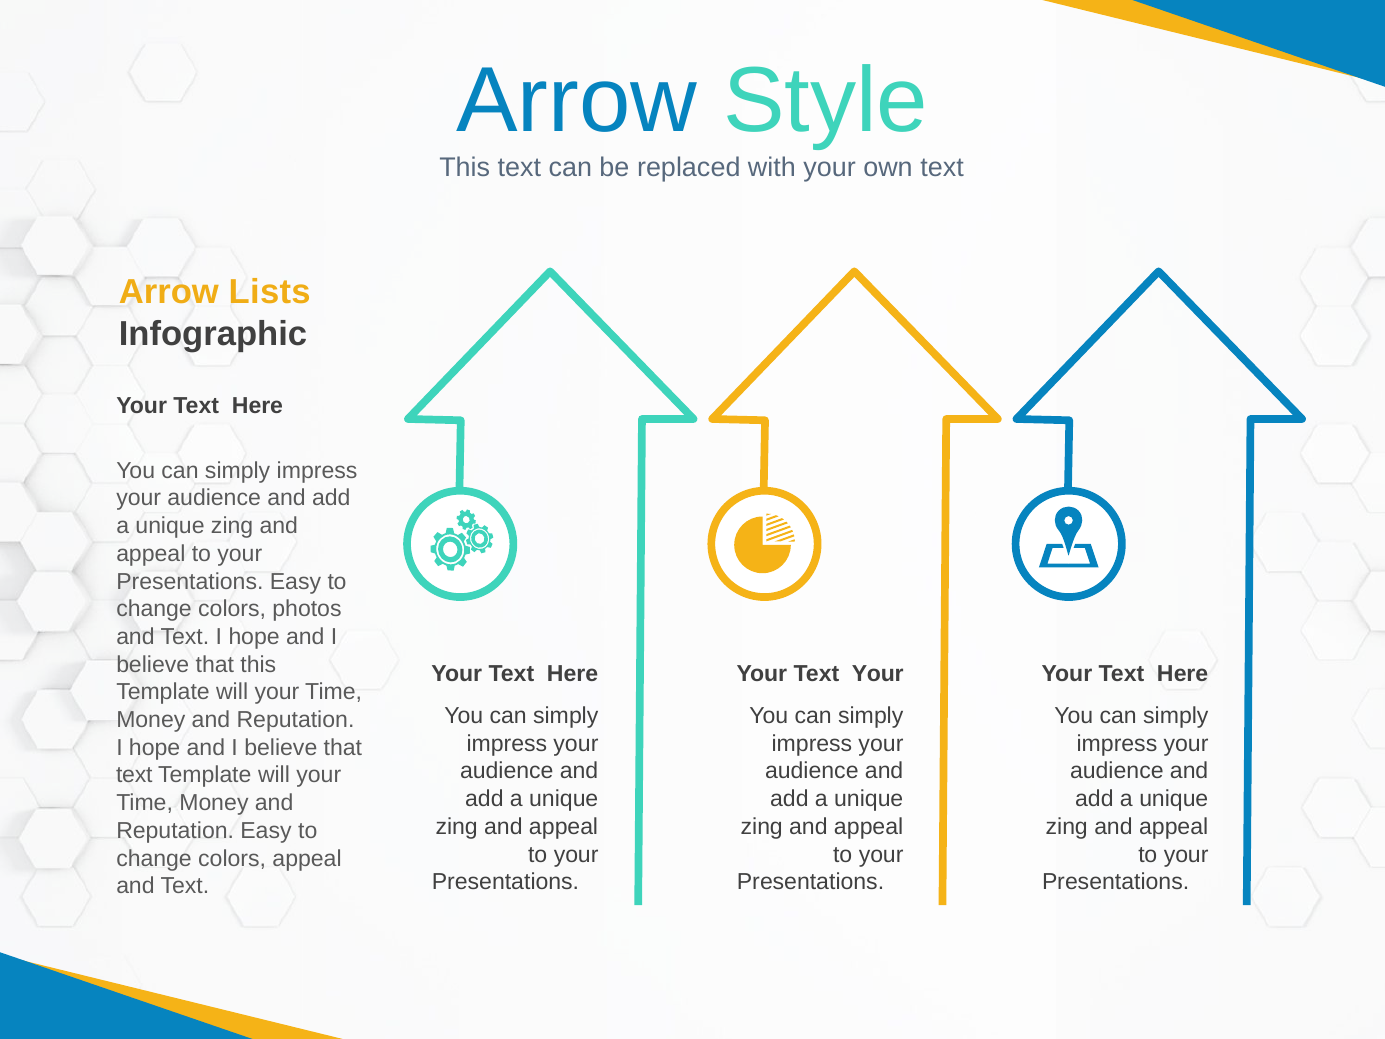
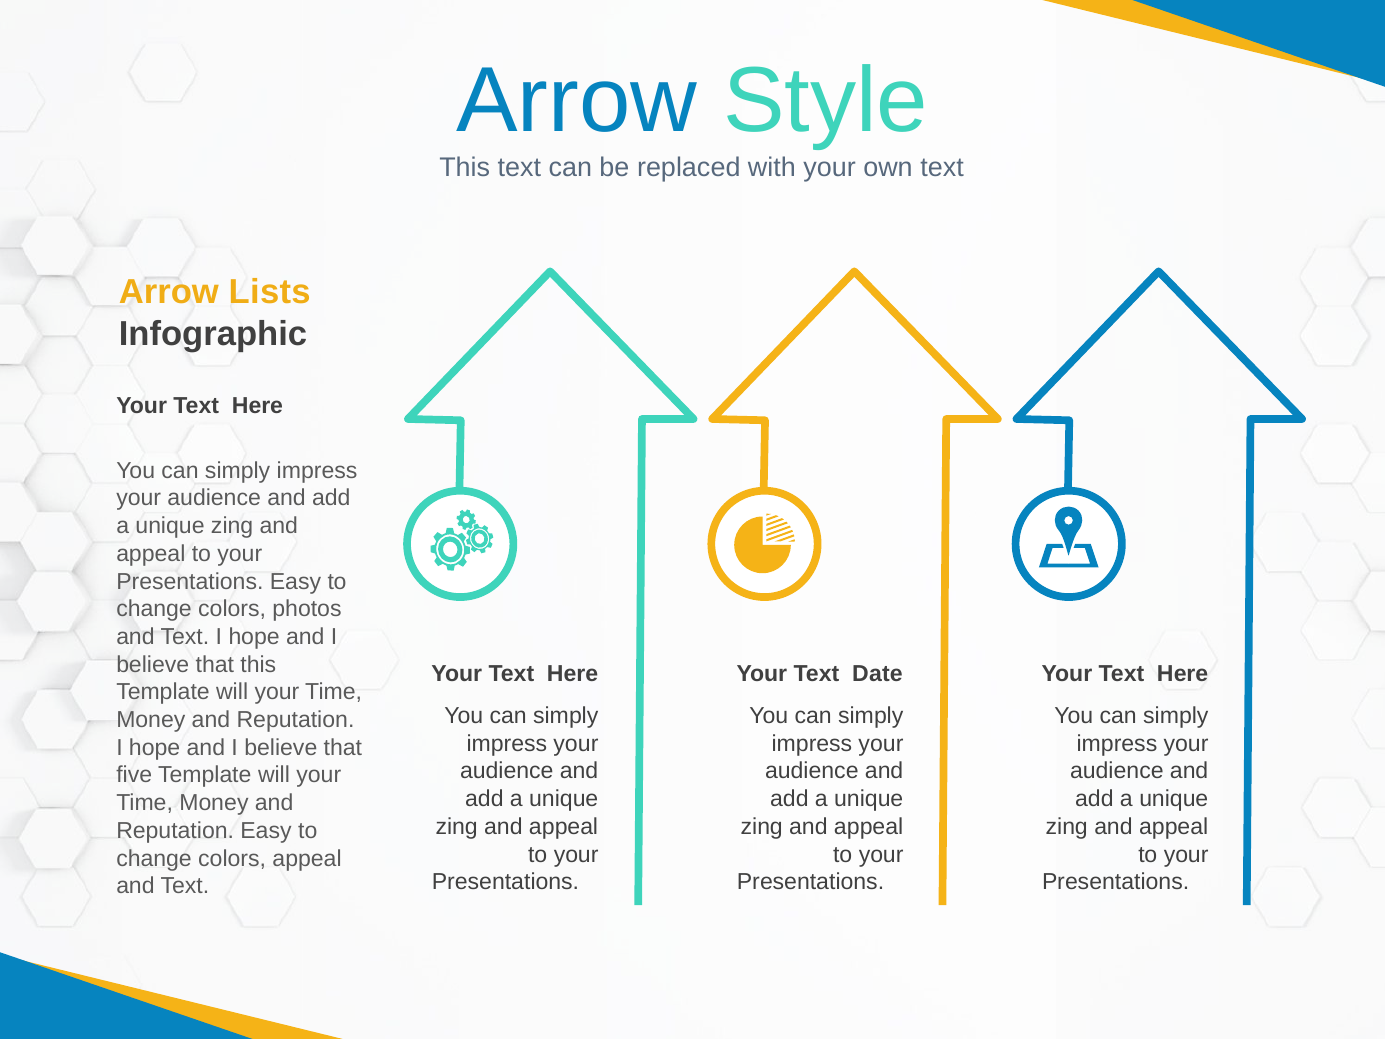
Your Text Your: Your -> Date (877, 674)
text: text -> five (134, 775)
